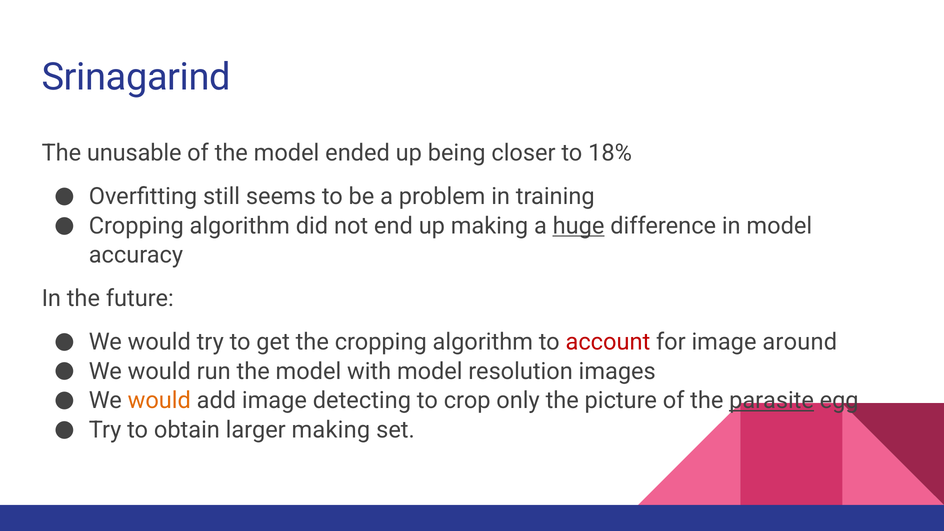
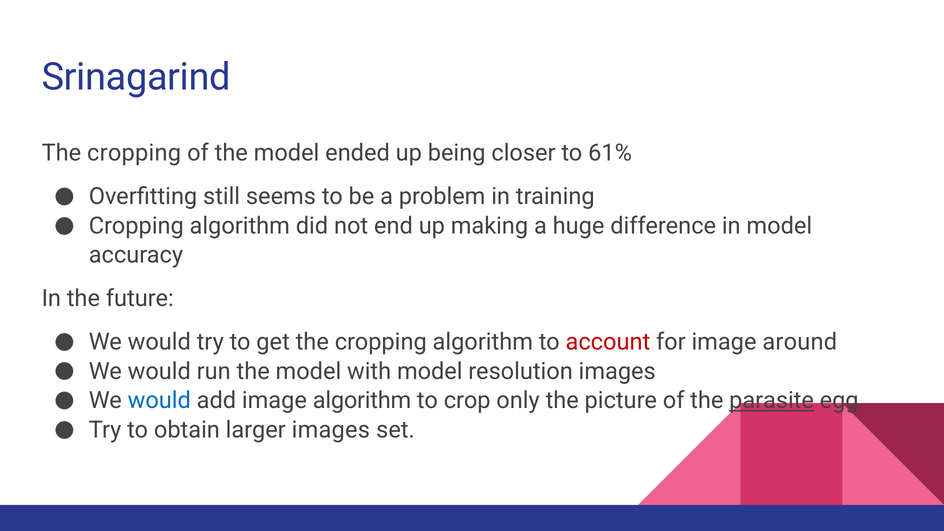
unusable: unusable -> cropping (134, 153)
18%: 18% -> 61% (610, 153)
huge underline: present -> none (579, 226)
would colour: orange -> blue (159, 401)
image detecting: detecting -> algorithm (362, 401)
larger making: making -> images (331, 430)
